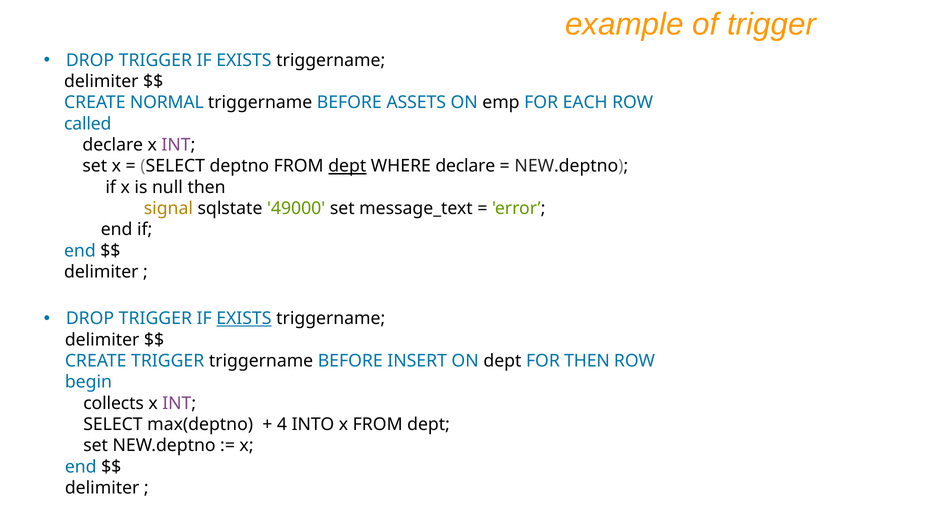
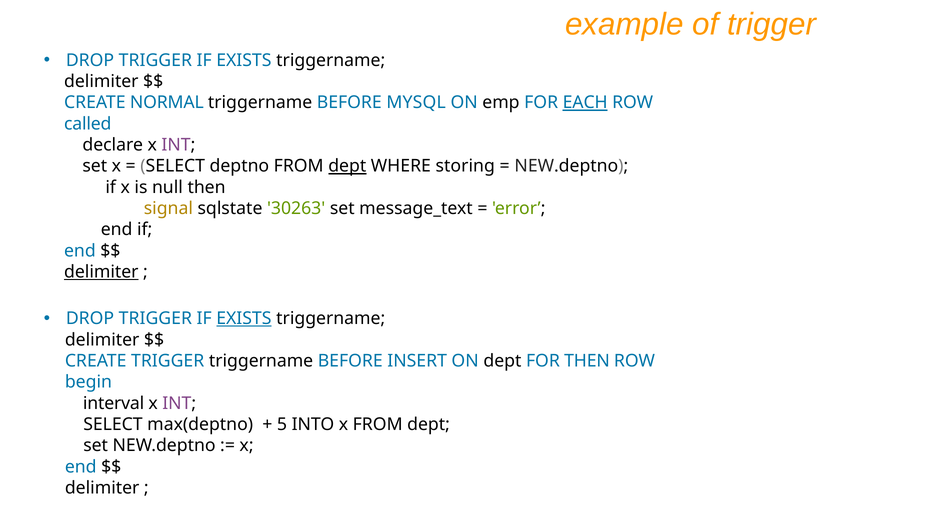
ASSETS: ASSETS -> MYSQL (416, 103)
EACH underline: none -> present (585, 103)
WHERE declare: declare -> storing (465, 166)
49000: 49000 -> 30263 (296, 209)
delimiter underline: none -> present (101, 272)
collects: collects -> interval (114, 404)
4: 4 -> 5 (282, 425)
